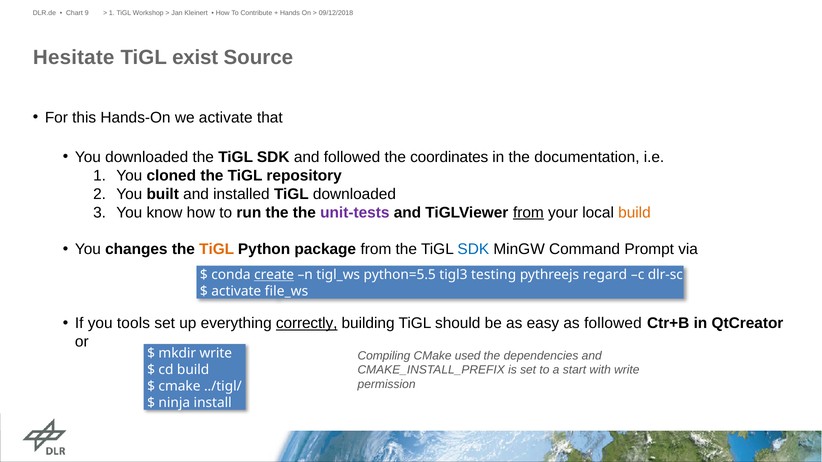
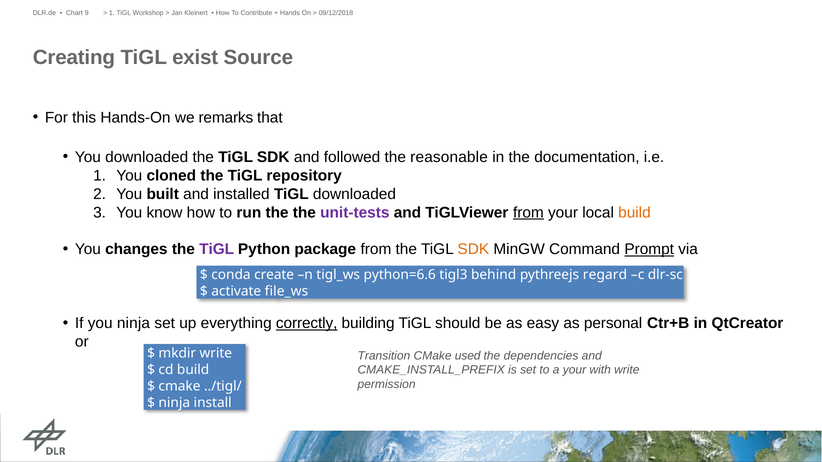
Hesitate: Hesitate -> Creating (74, 57)
we activate: activate -> remarks (226, 118)
coordinates: coordinates -> reasonable (449, 157)
TiGL colour: orange -> purple (217, 250)
SDK colour: blue -> orange (473, 250)
Prompt underline: none -> present (649, 250)
create underline: present -> none (274, 275)
python=5.5: python=5.5 -> python=6.6 (400, 275)
testing: testing -> behind (494, 275)
you tools: tools -> ninja (133, 324)
as followed: followed -> personal (613, 324)
Compiling: Compiling -> Transition (384, 356)
a start: start -> your (574, 370)
